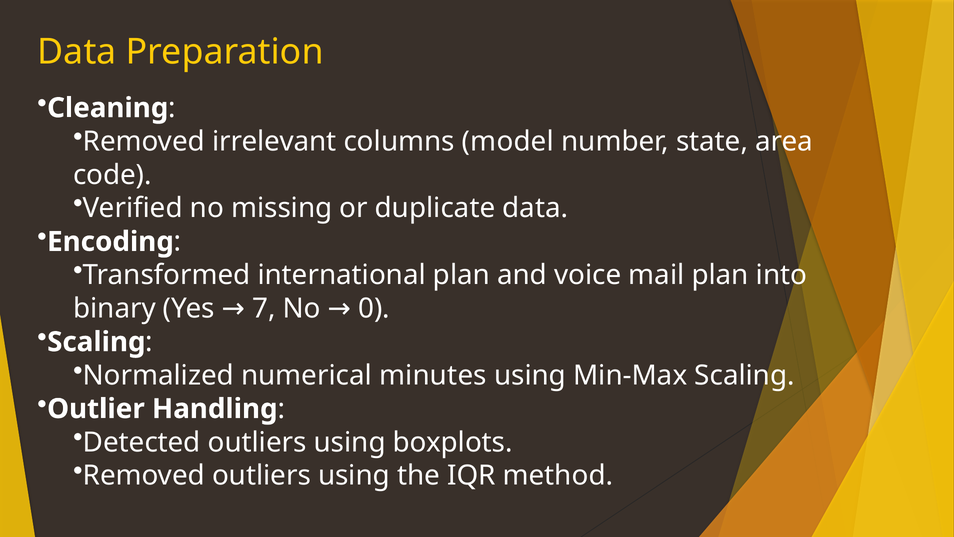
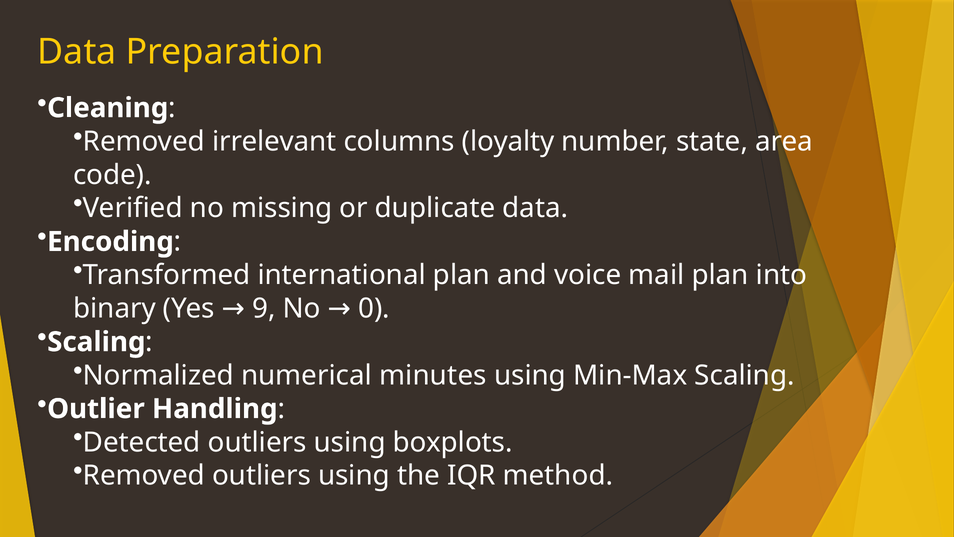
model: model -> loyalty (508, 141)
7: 7 -> 9 (264, 308)
